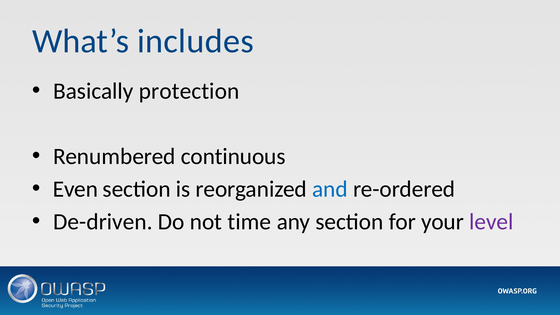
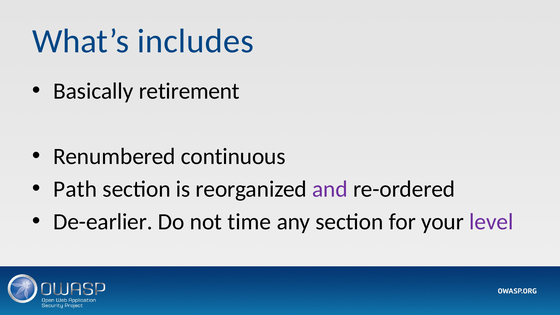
protection: protection -> retirement (189, 91)
Even: Even -> Path (75, 189)
and colour: blue -> purple (330, 189)
De-driven: De-driven -> De-earlier (103, 222)
